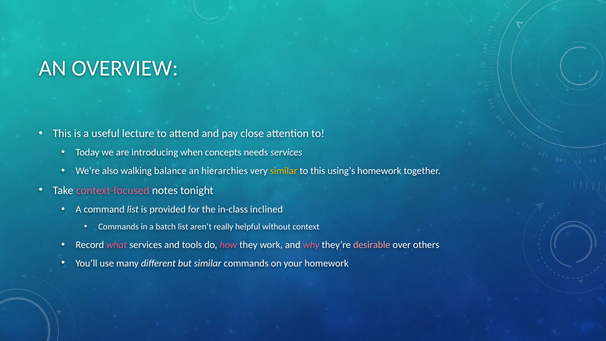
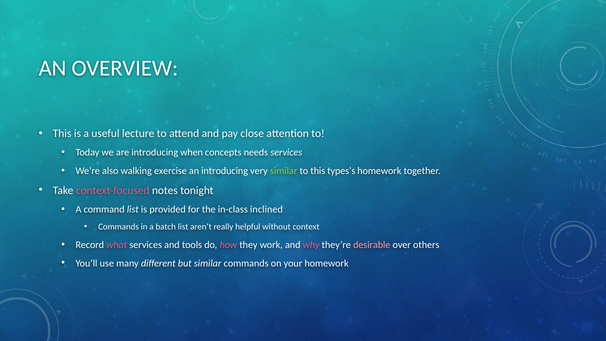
balance: balance -> exercise (170, 171)
an hierarchies: hierarchies -> introducing (225, 171)
similar colour: yellow -> light green (284, 171)
using’s: using’s -> types’s (341, 171)
